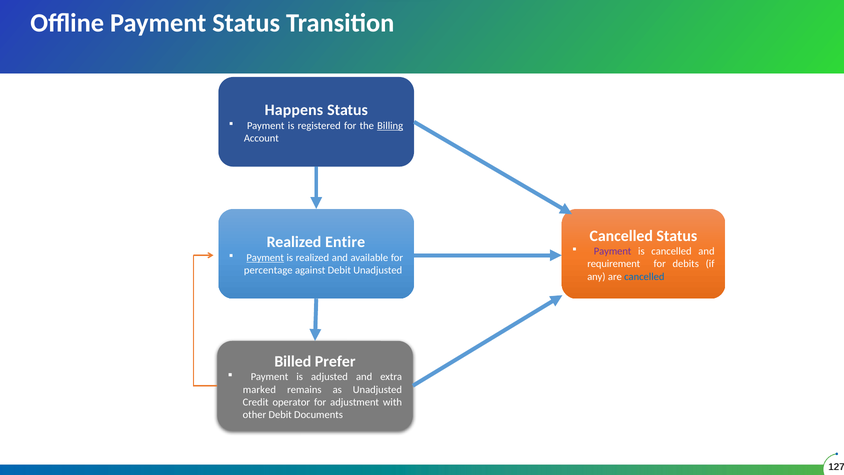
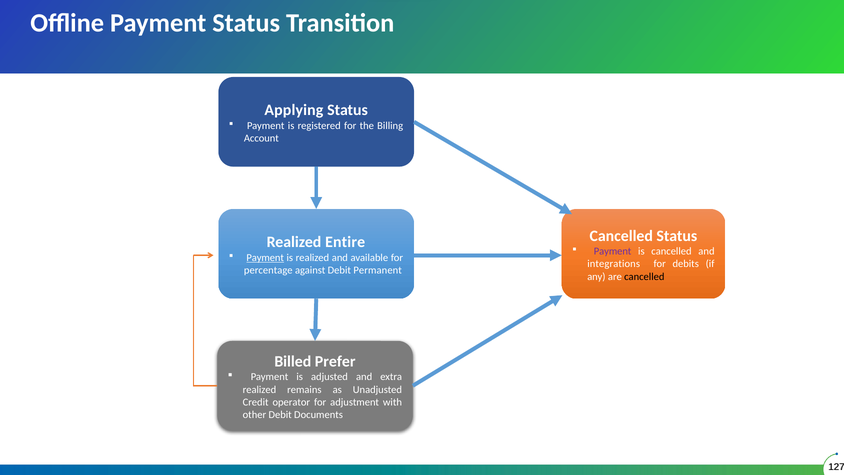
Happens: Happens -> Applying (294, 110)
Billing underline: present -> none (390, 126)
requirement: requirement -> integrations (614, 264)
Debit Unadjusted: Unadjusted -> Permanent (378, 270)
cancelled colour: blue -> black (644, 277)
marked: marked -> realized (259, 389)
